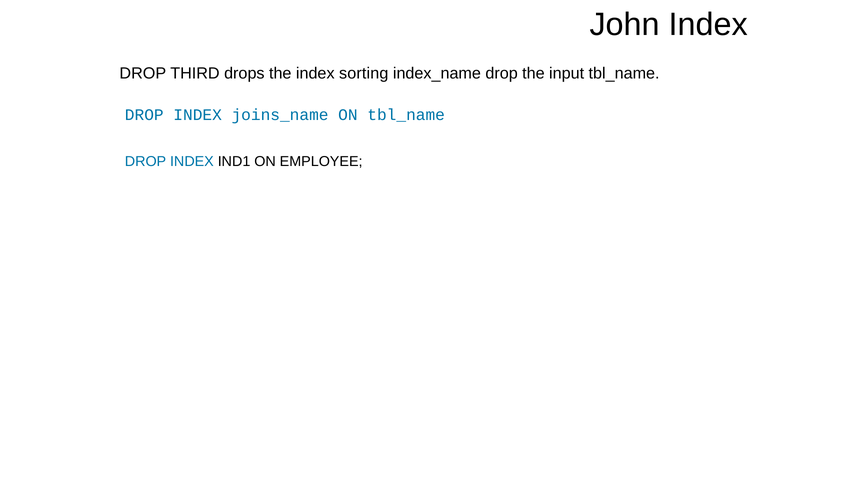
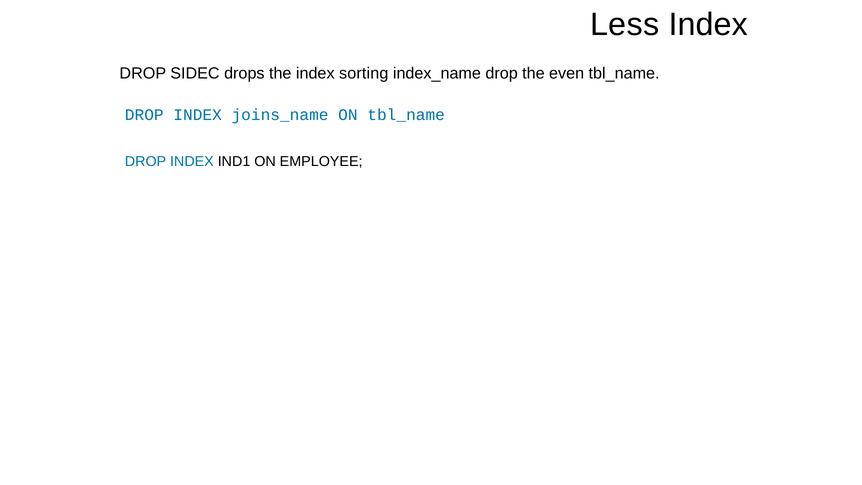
John: John -> Less (625, 25)
THIRD: THIRD -> SIDEC (195, 73)
input: input -> even (567, 73)
